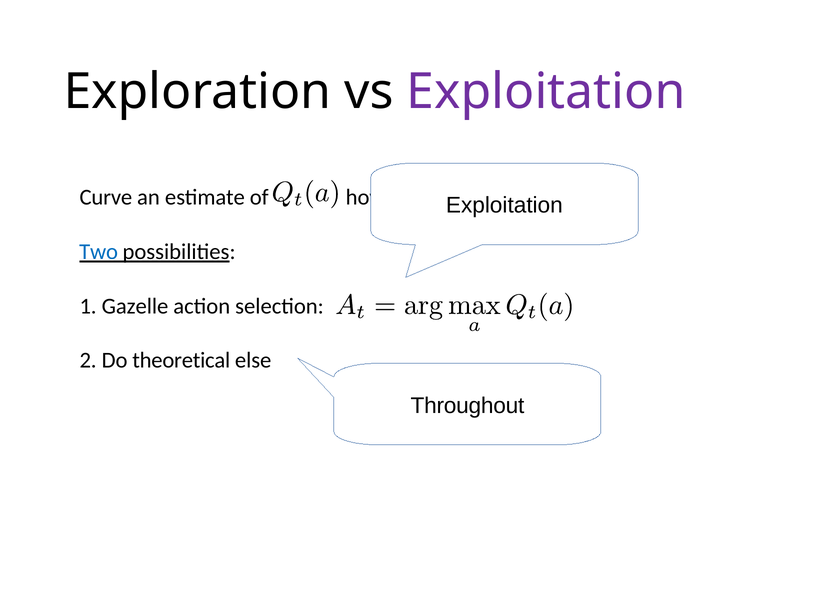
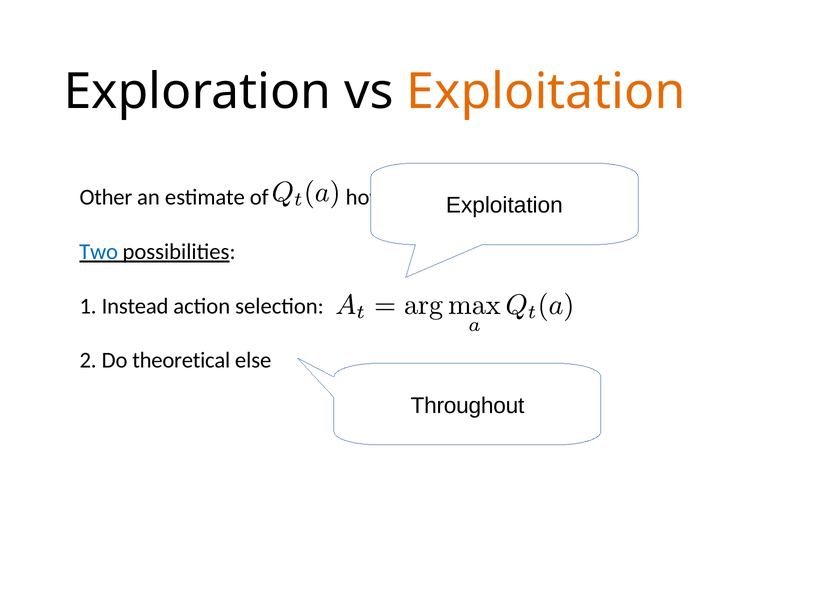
Exploitation colour: purple -> orange (546, 92)
Curve: Curve -> Other (106, 198)
Gazelle: Gazelle -> Instead (135, 306)
